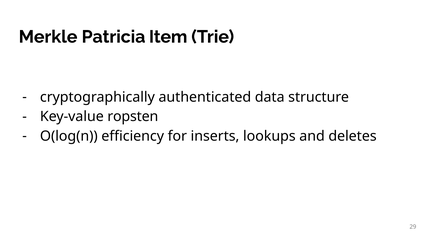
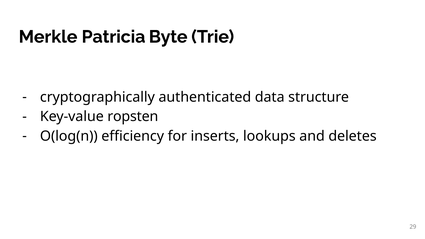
Item: Item -> Byte (168, 37)
